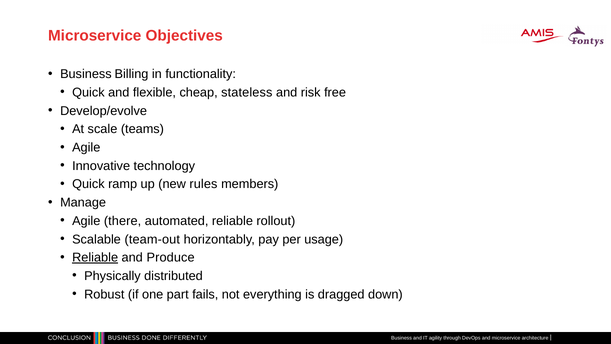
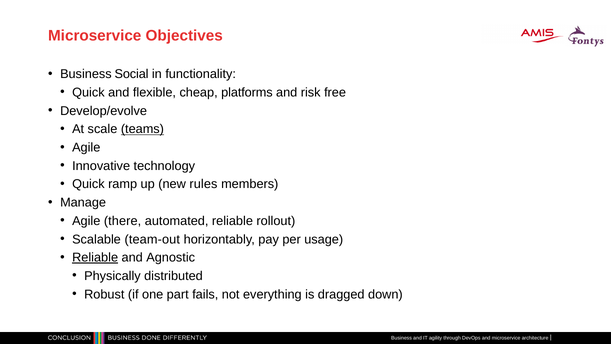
Billing: Billing -> Social (132, 74)
stateless: stateless -> platforms (247, 92)
teams underline: none -> present (142, 129)
Produce: Produce -> Agnostic (171, 257)
